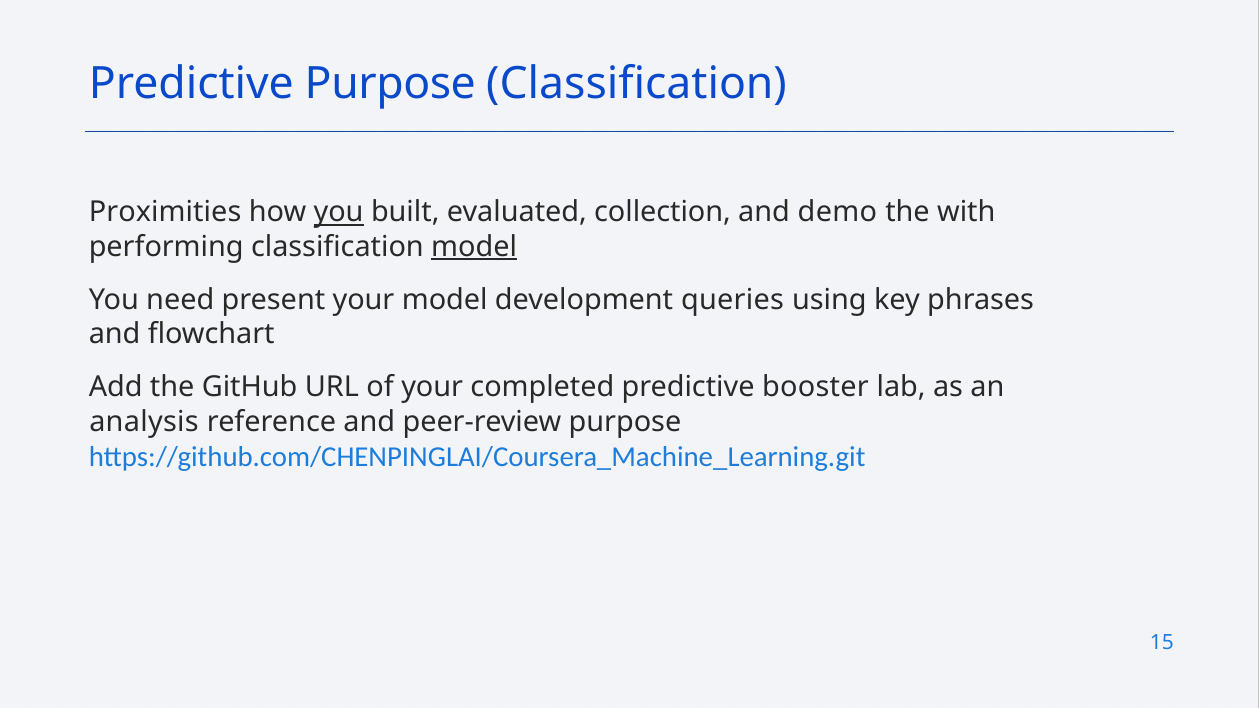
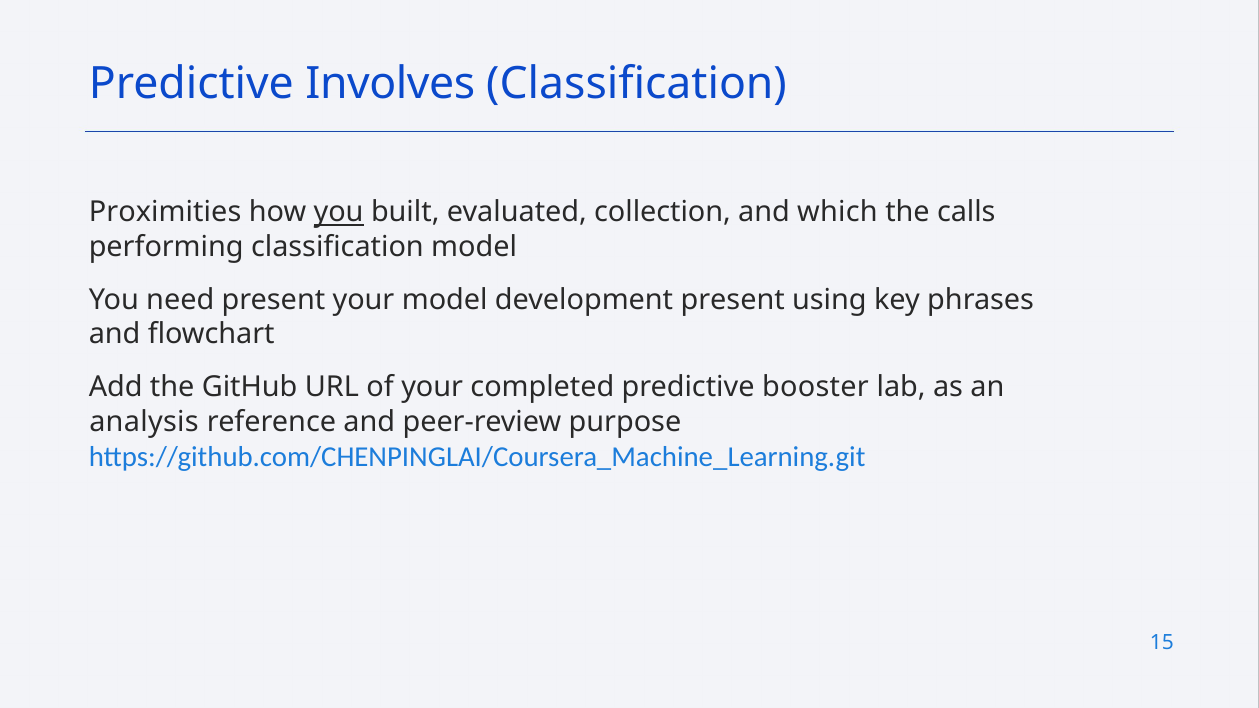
Predictive Purpose: Purpose -> Involves (390, 84)
demo: demo -> which (837, 212)
with: with -> calls (966, 212)
model underline: present -> none (474, 247)
development queries: queries -> present (733, 300)
